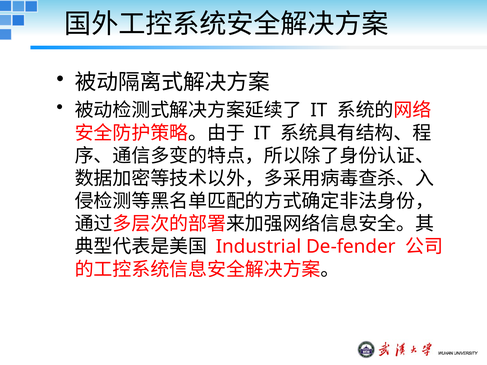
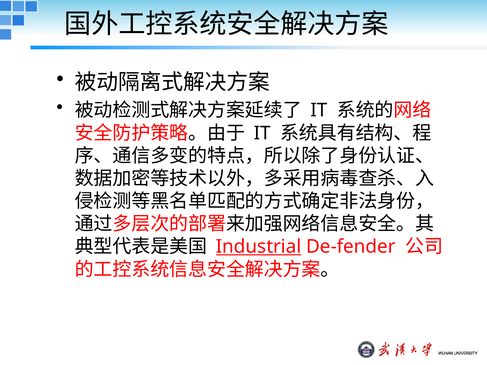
Industrial underline: none -> present (259, 247)
